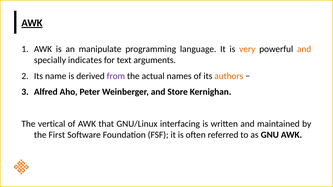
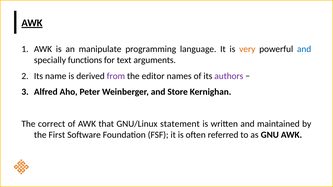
and colour: orange -> blue (304, 49)
indicates: indicates -> functions (85, 60)
actual: actual -> editor (153, 76)
authors colour: orange -> purple (229, 76)
vertical: vertical -> correct (52, 124)
interfacing: interfacing -> statement (180, 124)
